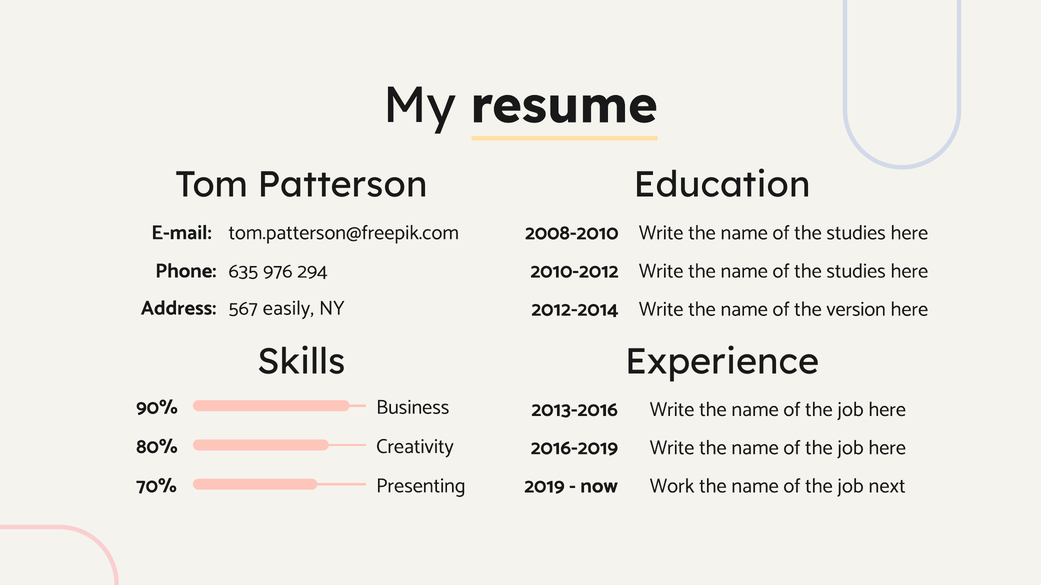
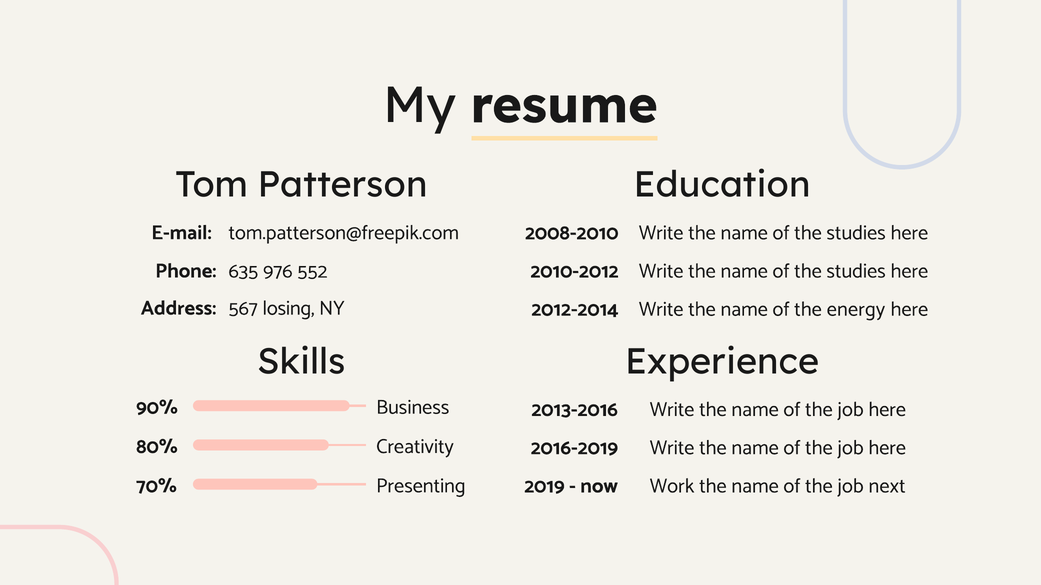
294: 294 -> 552 (312, 271)
easily: easily -> losing (288, 308)
version: version -> energy (856, 309)
